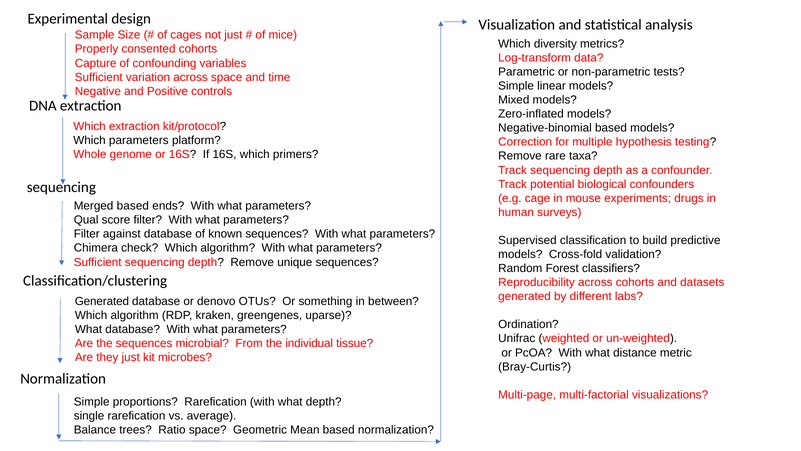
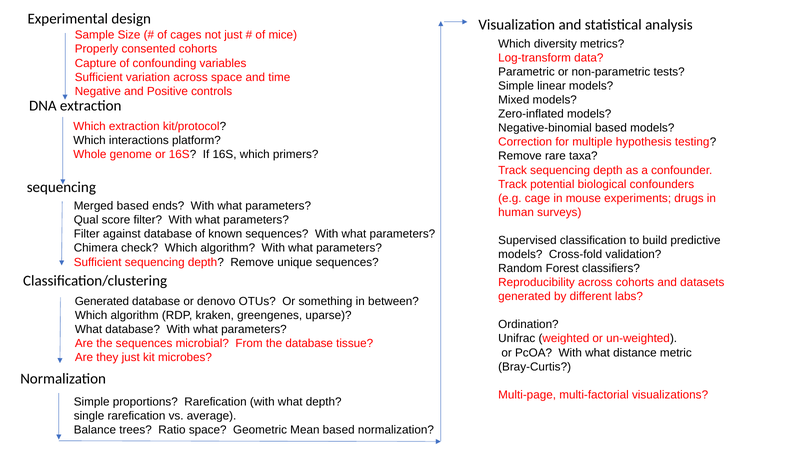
Which parameters: parameters -> interactions (139, 140)
the individual: individual -> database (309, 343)
